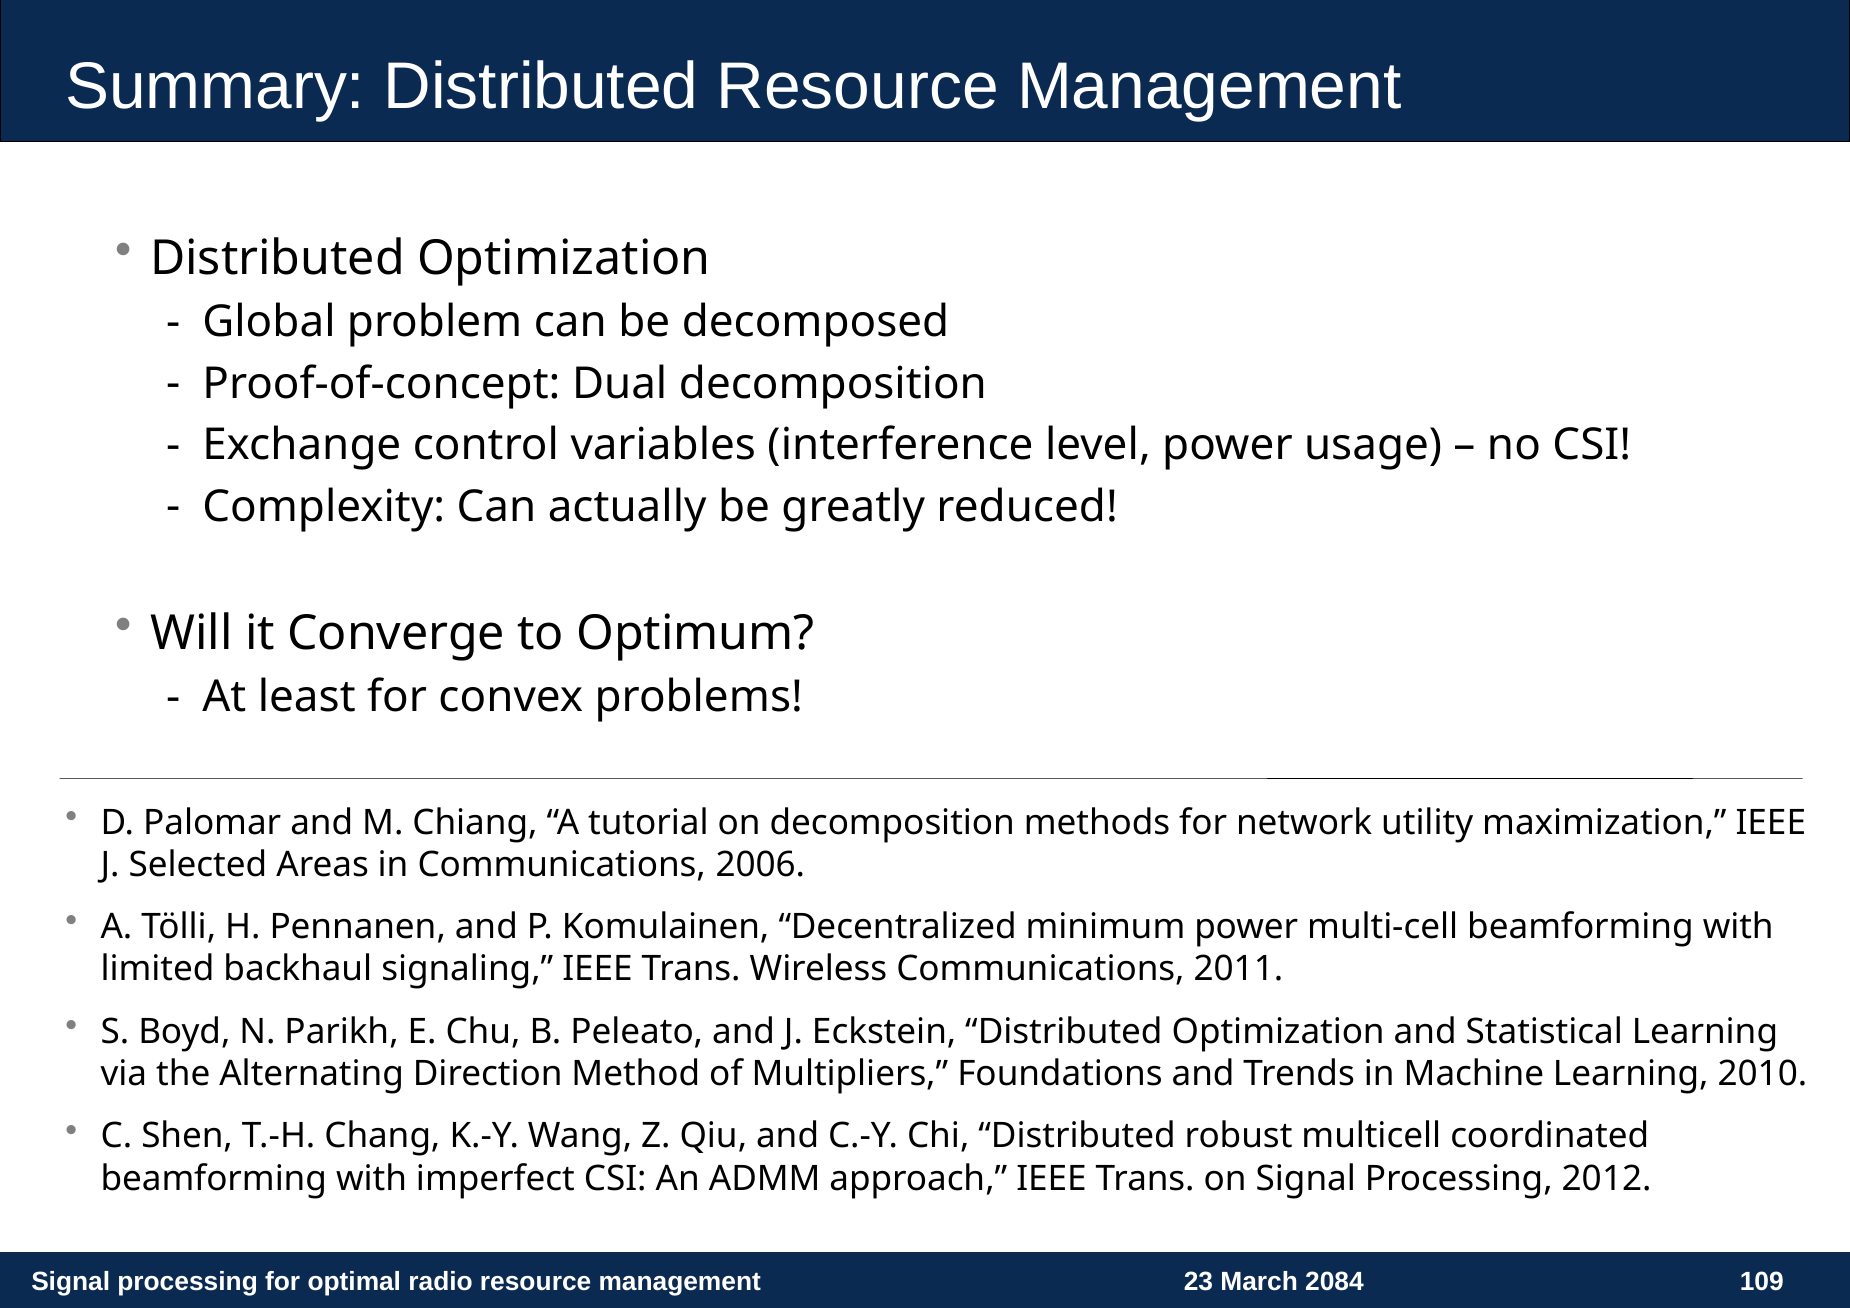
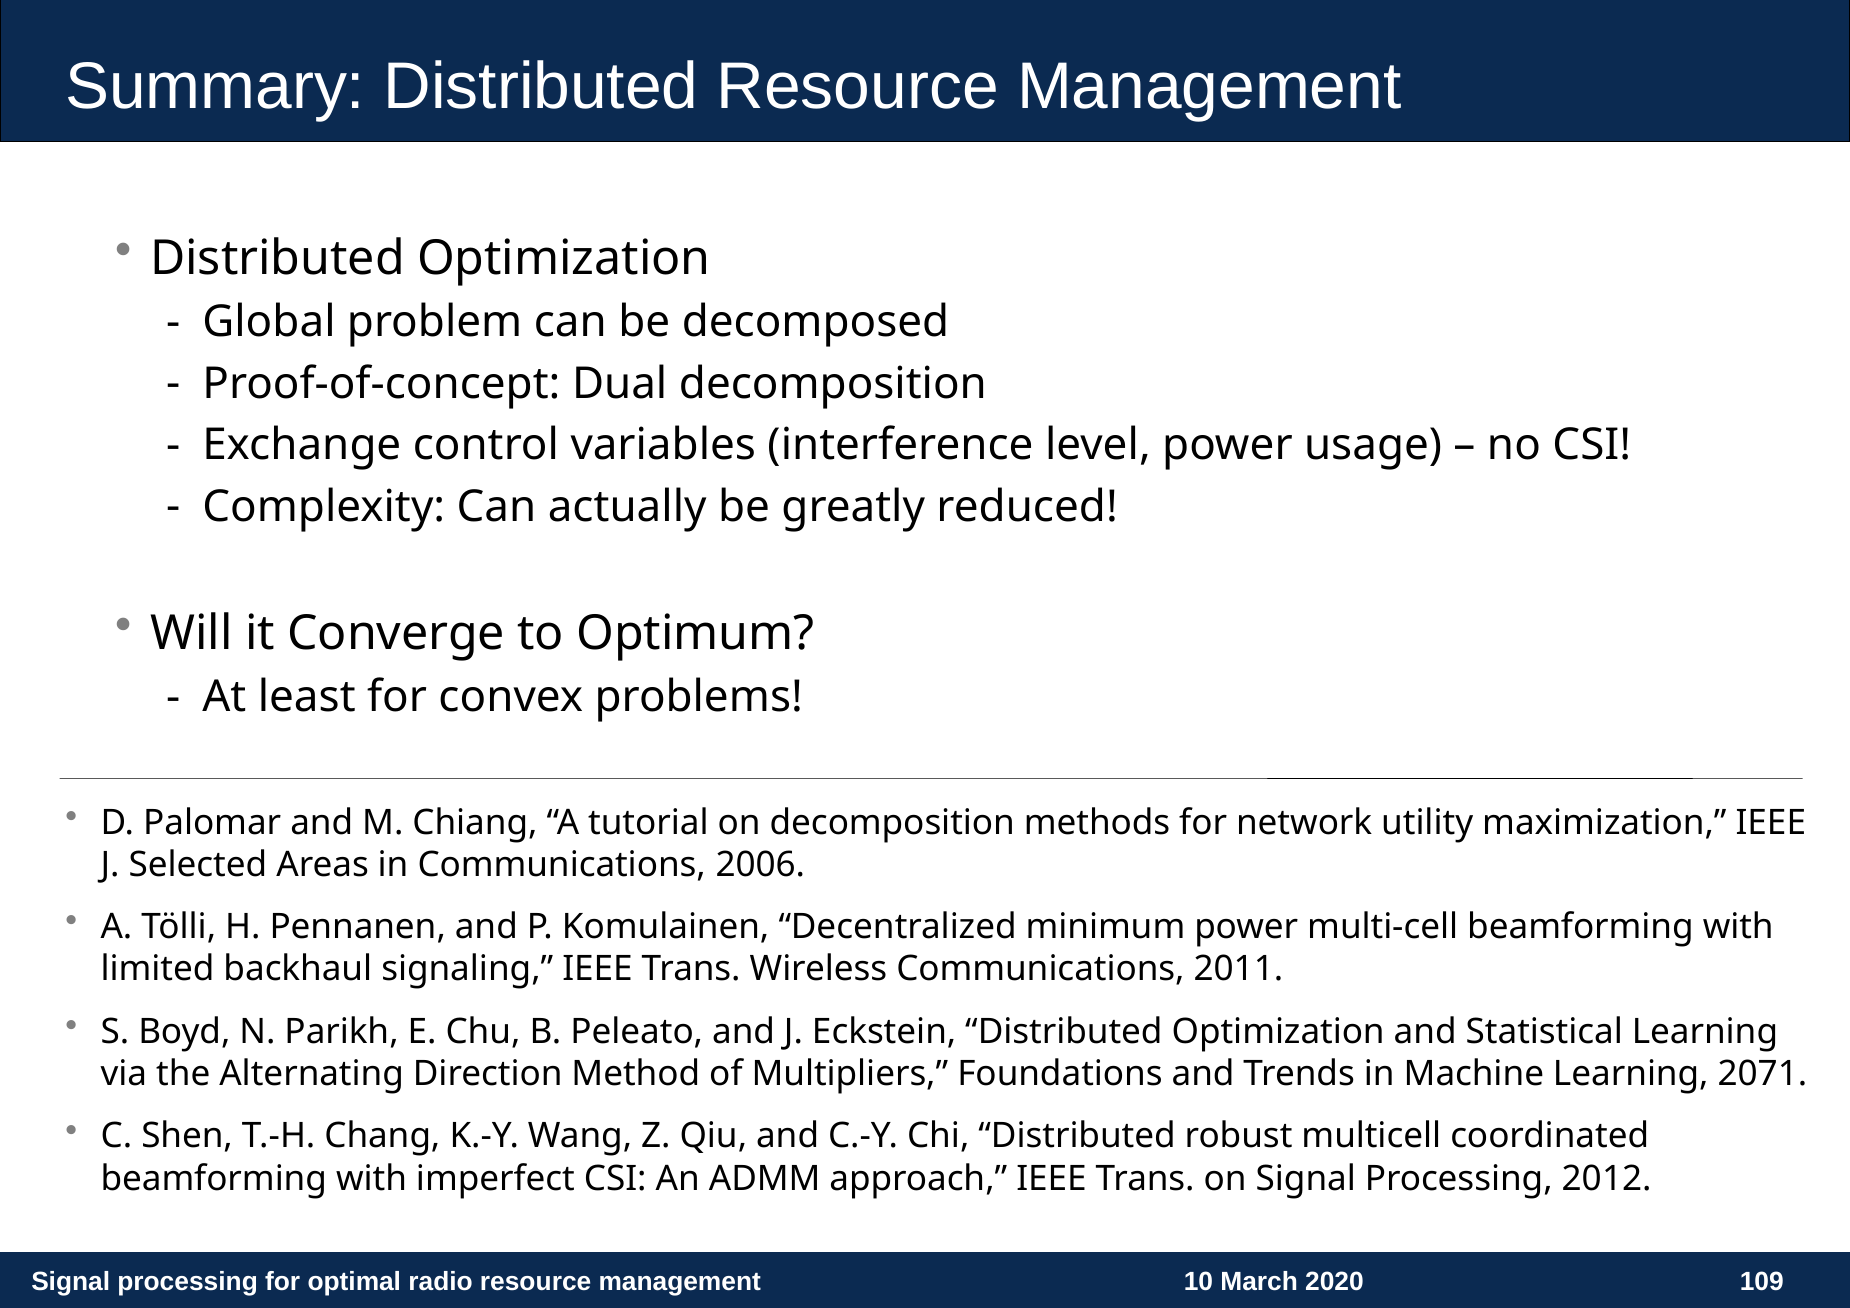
2010: 2010 -> 2071 (1762, 1074)
23: 23 -> 10 (1198, 1281)
2084: 2084 -> 2020 (1334, 1281)
